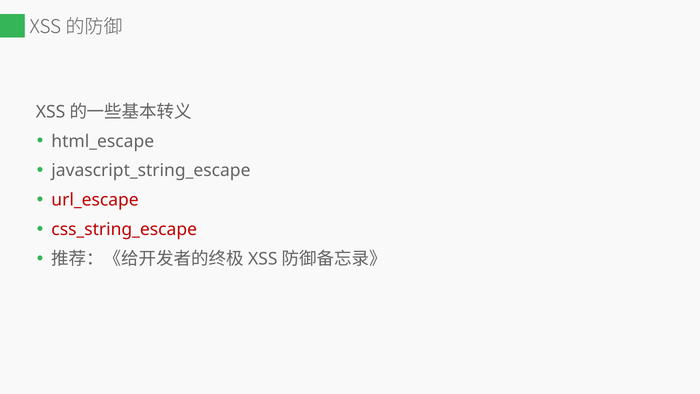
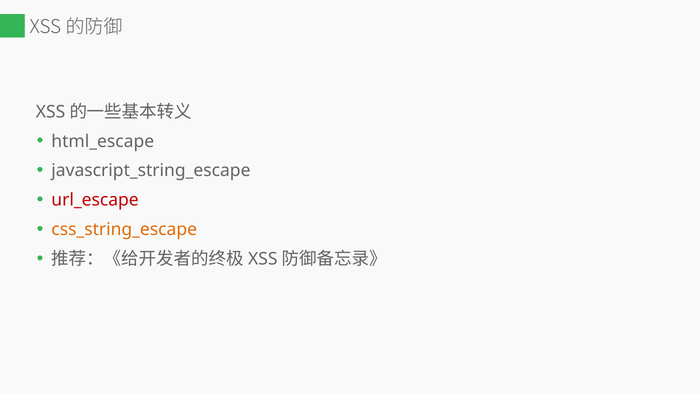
css_string_escape colour: red -> orange (124, 229)
